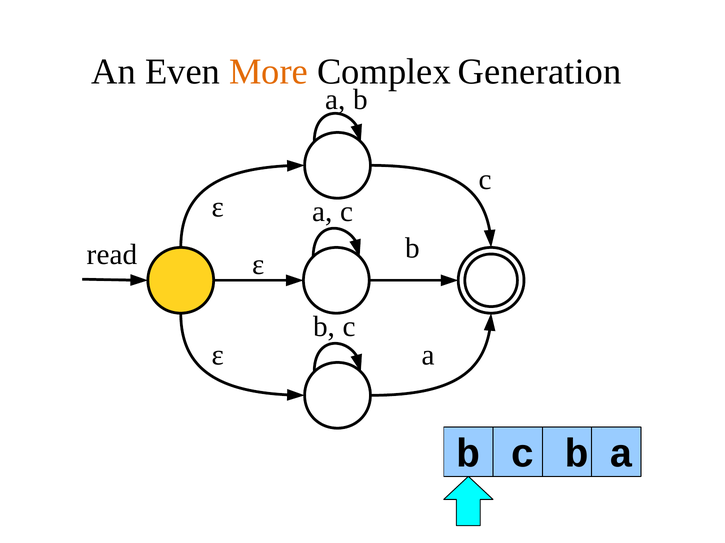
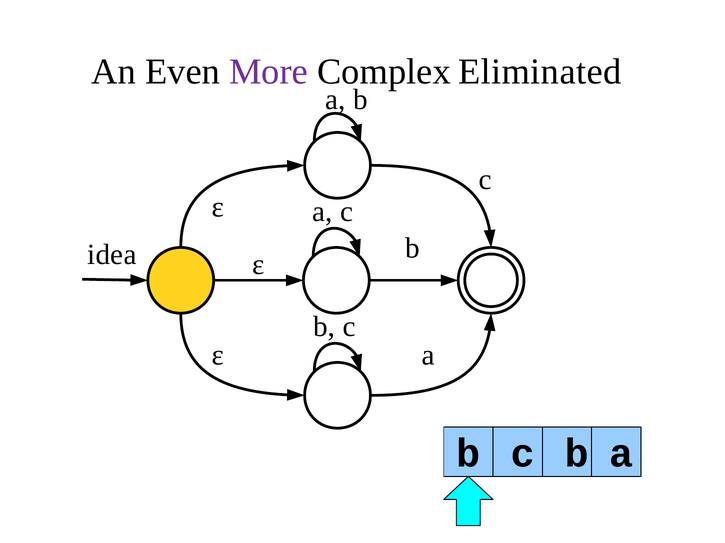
More colour: orange -> purple (269, 72)
Generation: Generation -> Eliminated (540, 72)
read: read -> idea (112, 255)
